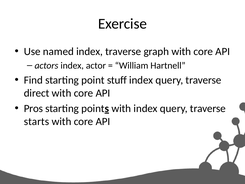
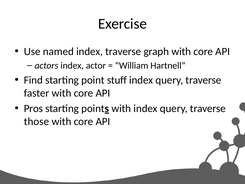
direct: direct -> faster (37, 93)
starts: starts -> those (37, 121)
